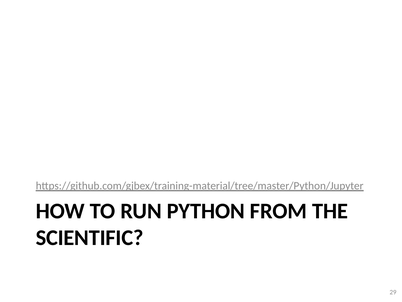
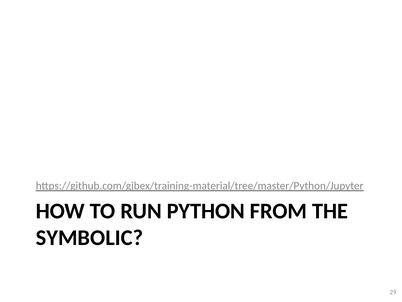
SCIENTIFIC: SCIENTIFIC -> SYMBOLIC (89, 238)
